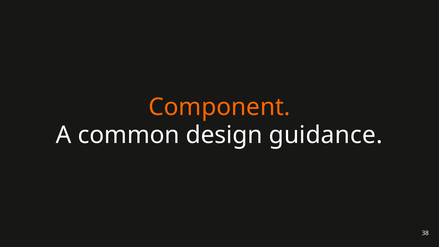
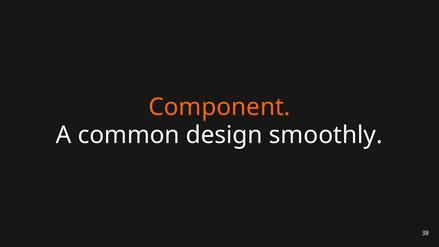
guidance: guidance -> smoothly (326, 135)
